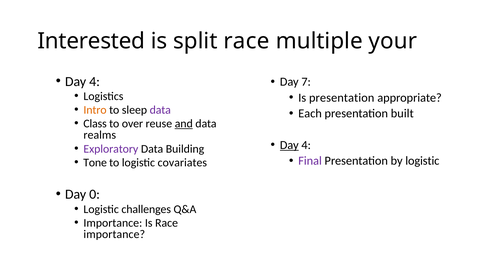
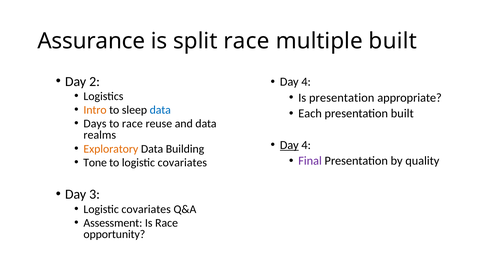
Interested: Interested -> Assurance (91, 41)
multiple your: your -> built (393, 41)
4: 4 -> 2 (95, 82)
7: 7 -> 4 (306, 82)
data colour: purple -> blue (160, 110)
Class: Class -> Days (95, 124)
to over: over -> race (132, 124)
and underline: present -> none (184, 124)
Exploratory colour: purple -> orange (111, 149)
by logistic: logistic -> quality (422, 161)
0: 0 -> 3 (95, 194)
challenges: challenges -> covariates (146, 209)
Importance: Importance -> Assessment (113, 223)
importance: importance -> opportunity (114, 234)
